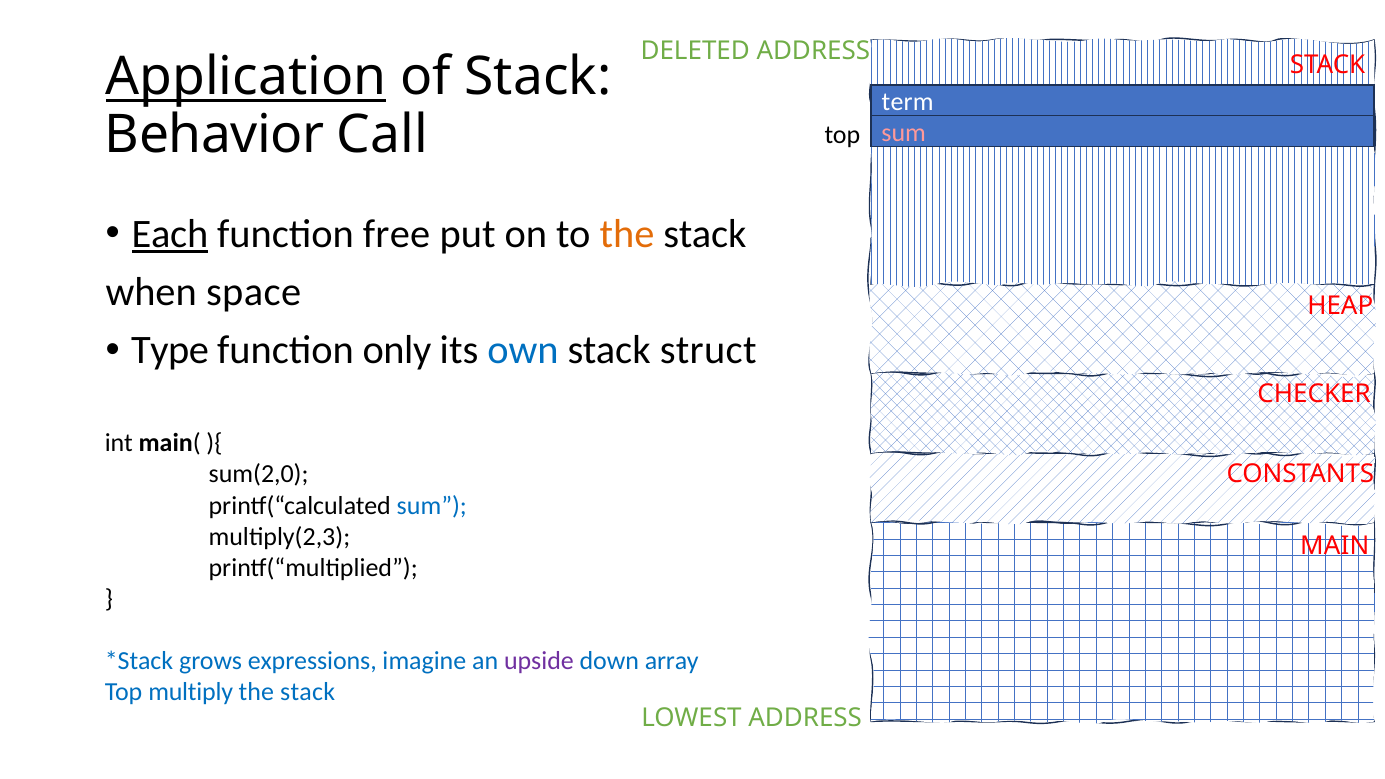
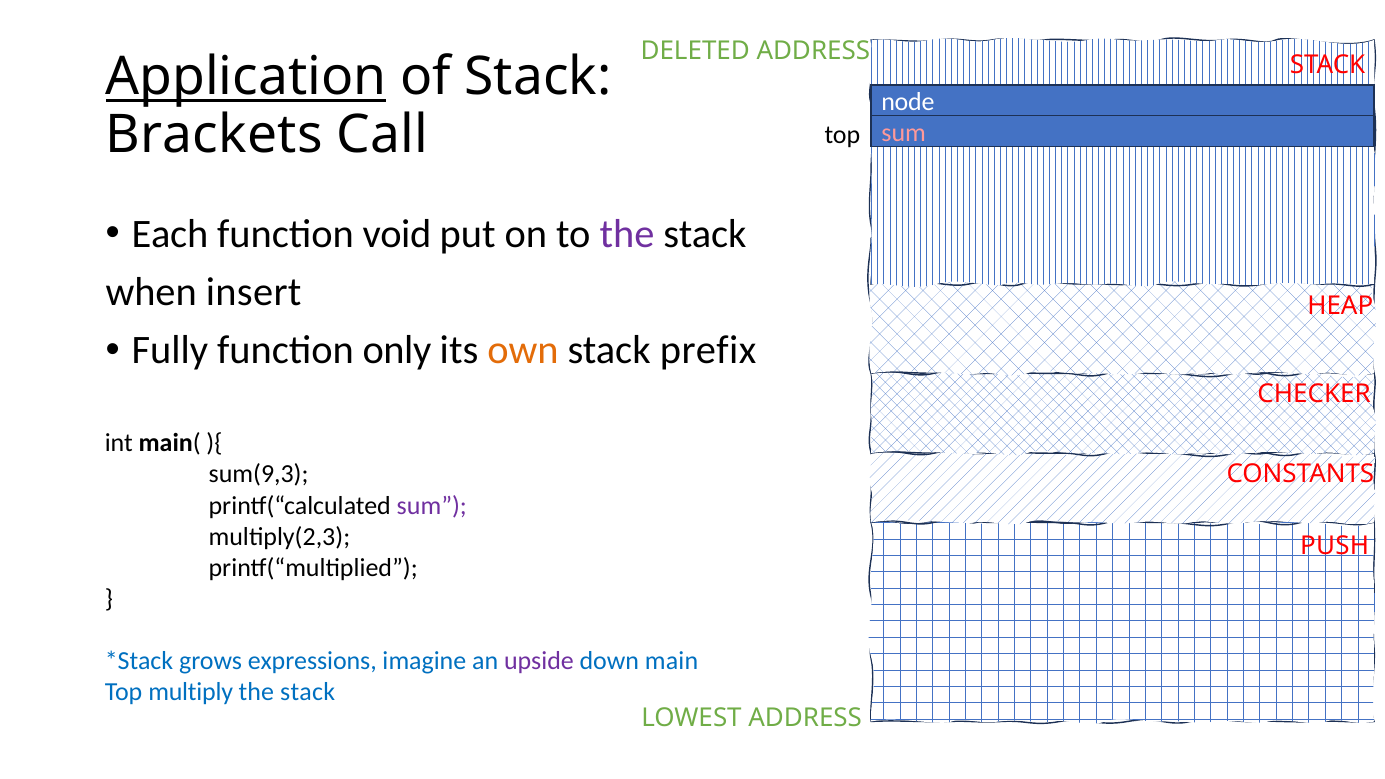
term: term -> node (908, 102)
Behavior: Behavior -> Brackets (214, 135)
Each underline: present -> none (170, 234)
free: free -> void (397, 234)
the colour: orange -> purple (627, 234)
space: space -> insert (254, 292)
Type: Type -> Fully (170, 350)
own colour: blue -> orange (523, 350)
struct: struct -> prefix (708, 350)
sum(2,0: sum(2,0 -> sum(9,3 (259, 474)
sum colour: blue -> purple (432, 505)
MAIN: MAIN -> PUSH (1335, 546)
array: array -> main (672, 661)
